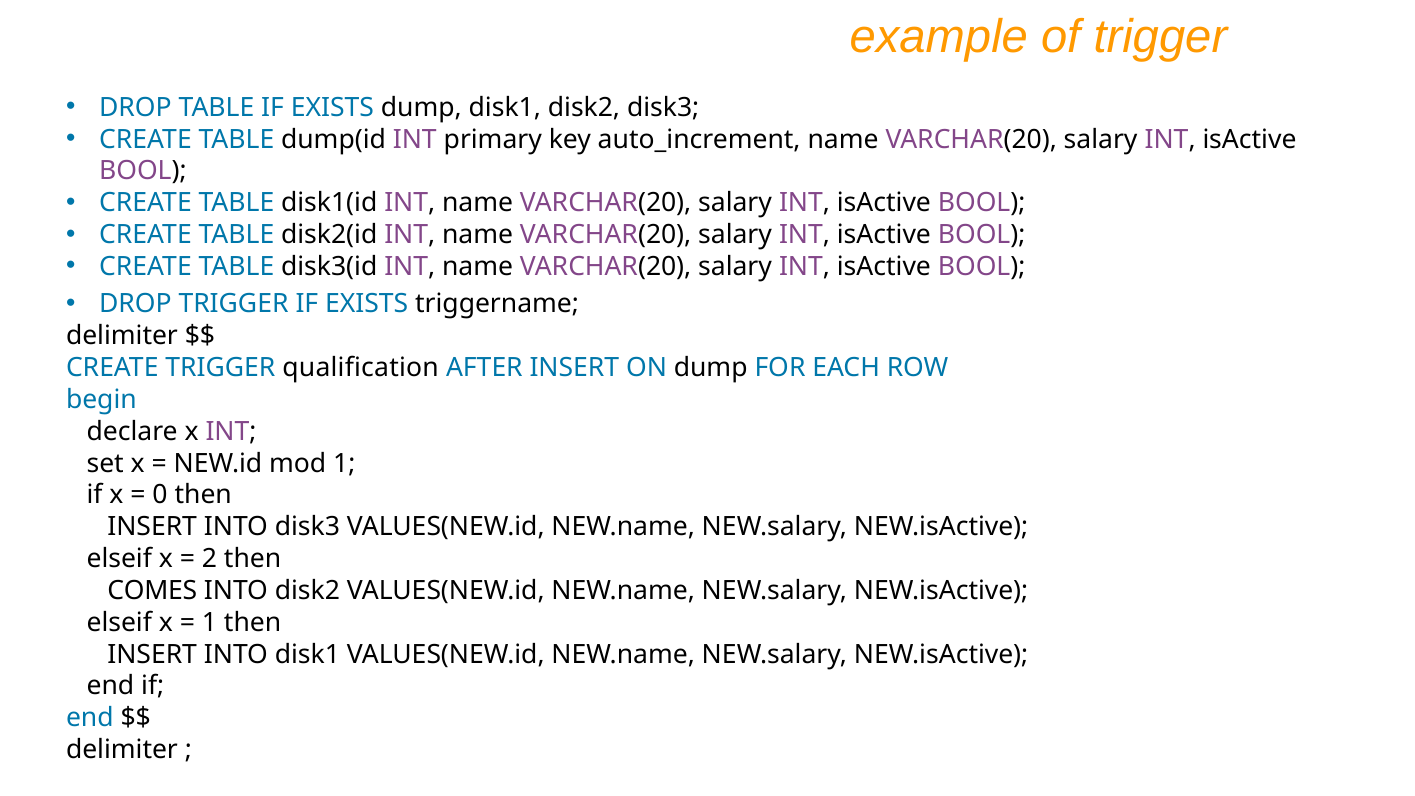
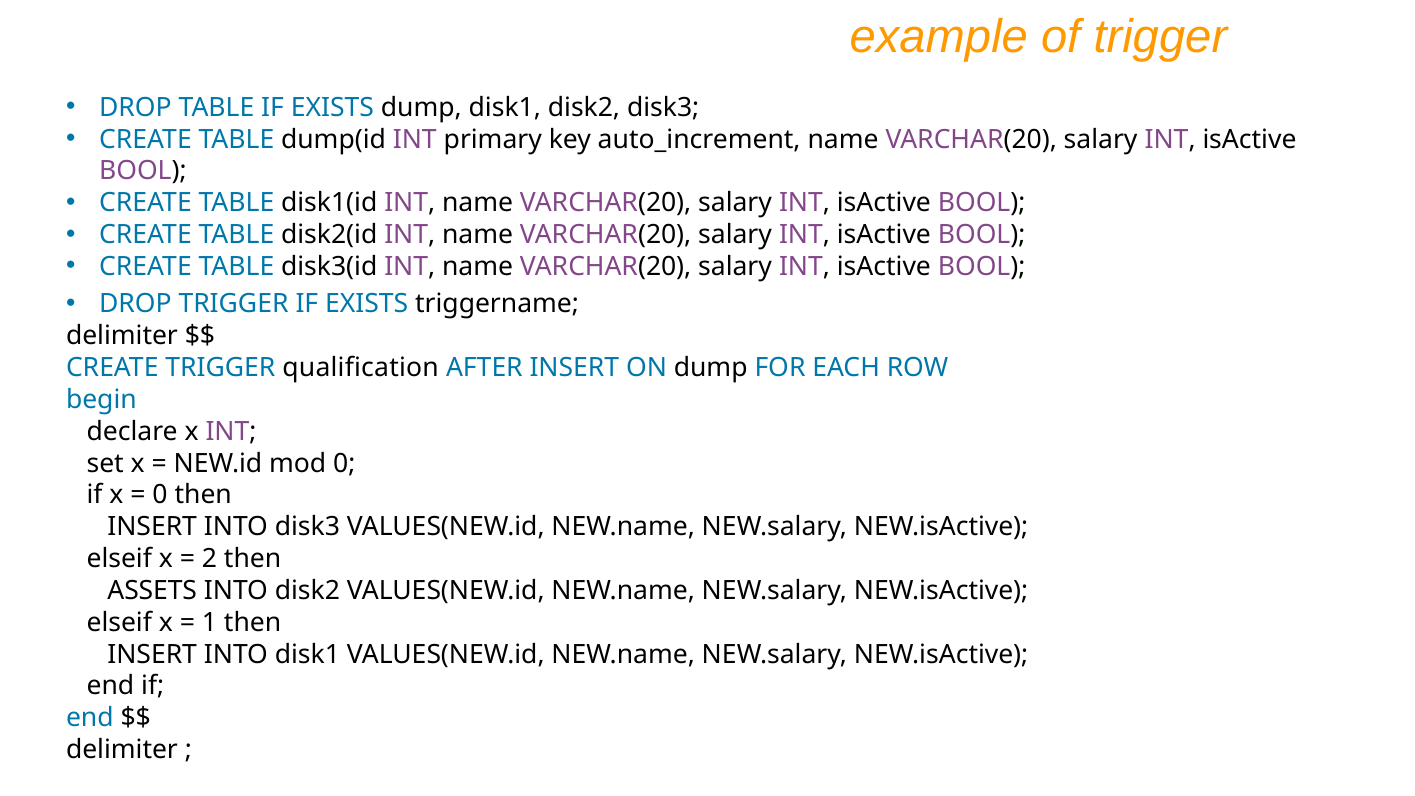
mod 1: 1 -> 0 (344, 463)
COMES: COMES -> ASSETS (152, 591)
